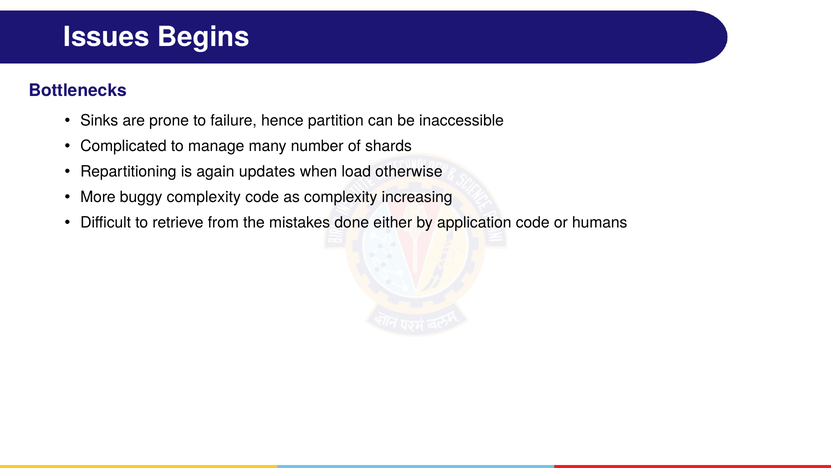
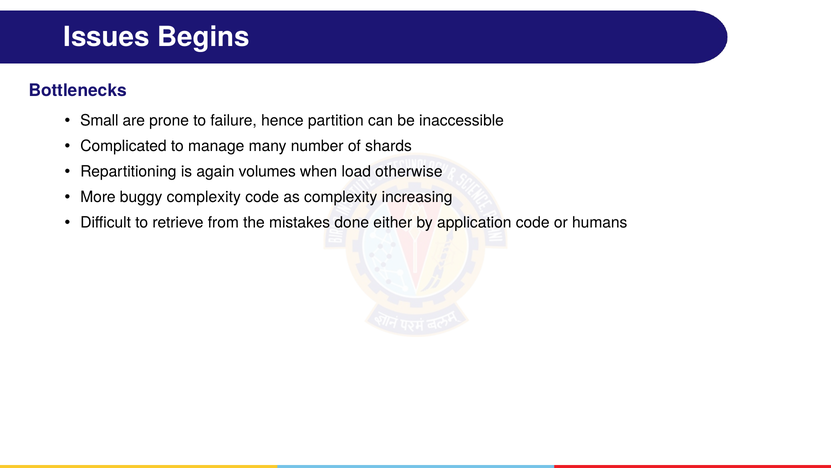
Sinks: Sinks -> Small (99, 121)
updates: updates -> volumes (267, 172)
